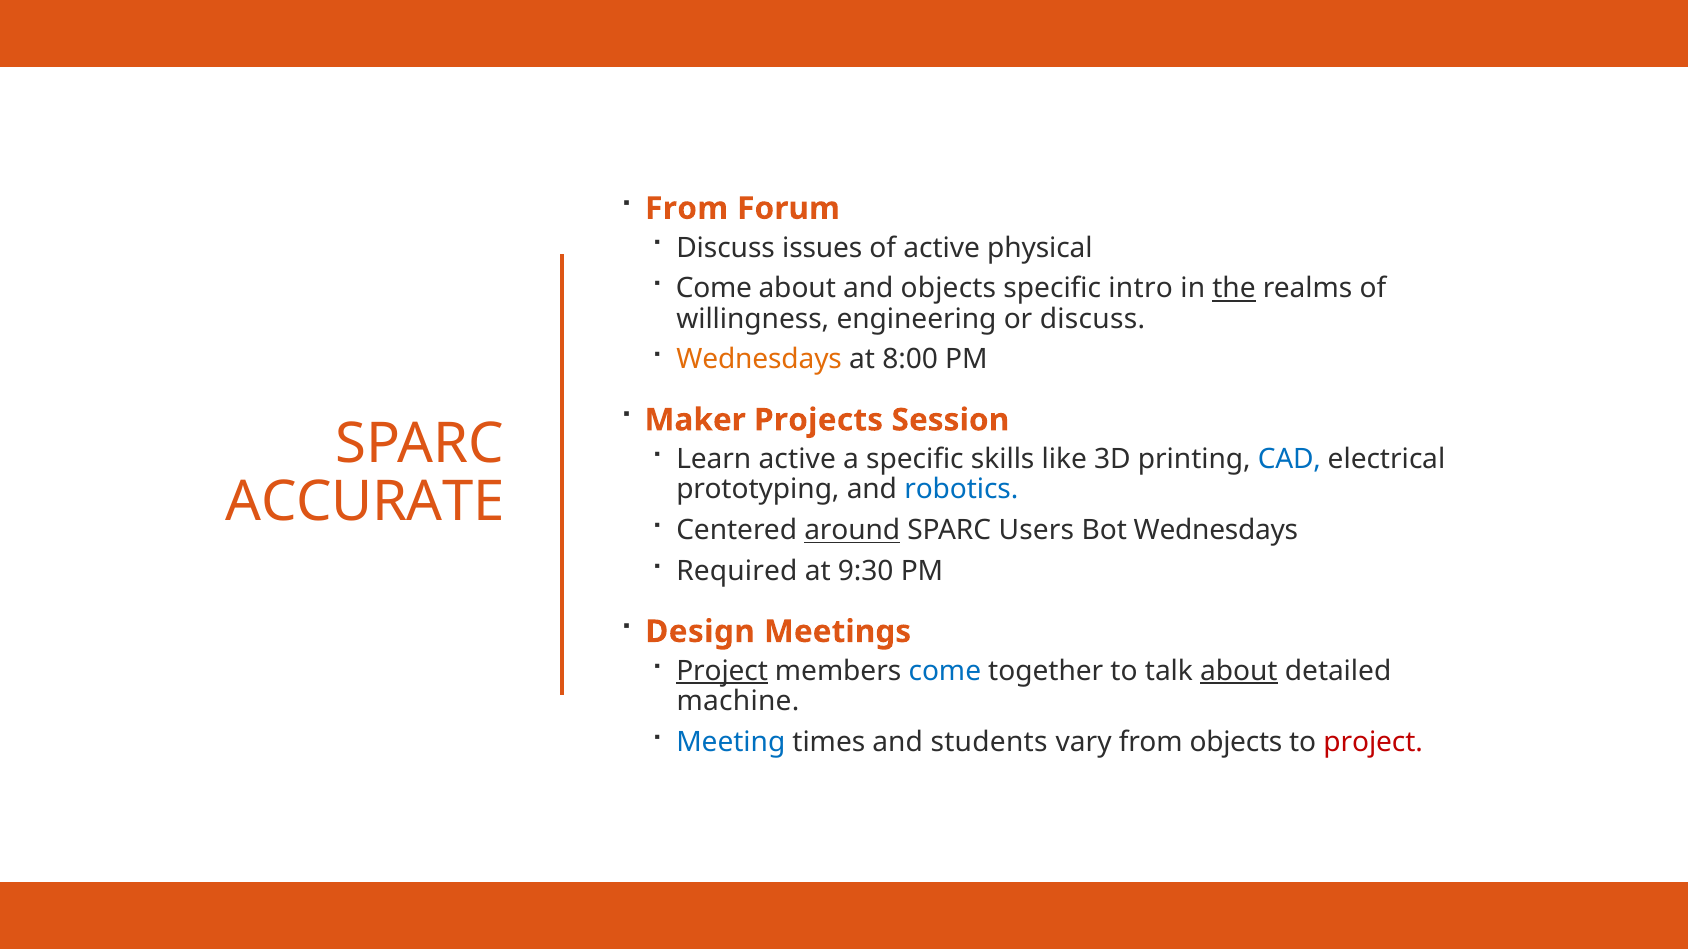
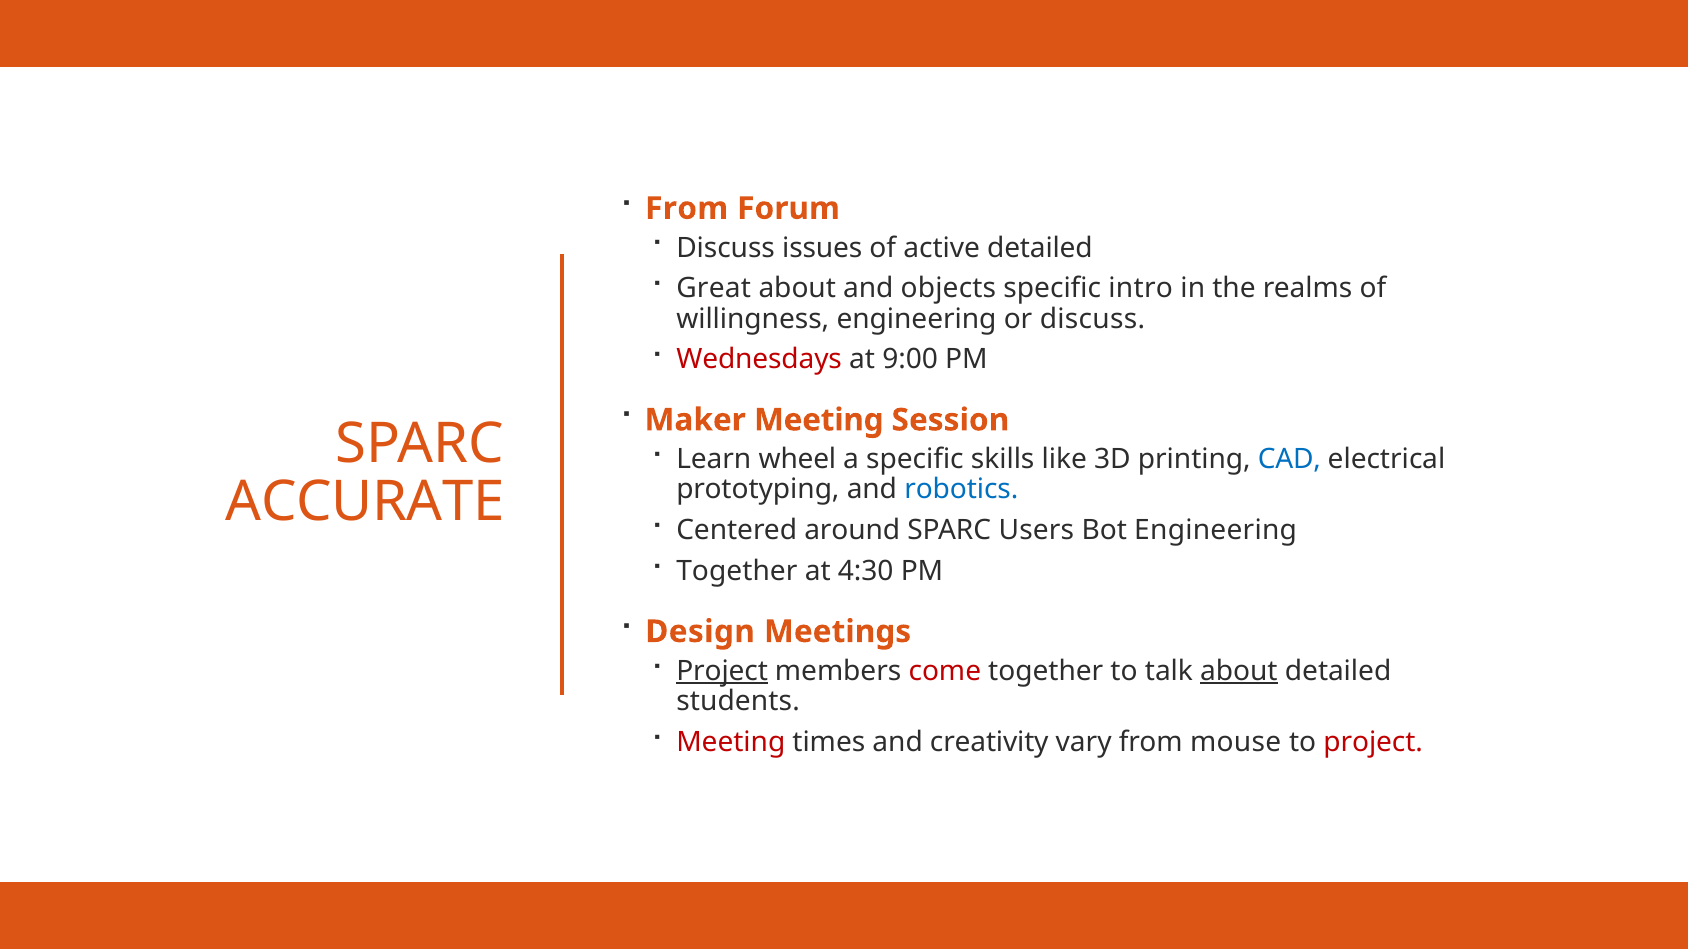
active physical: physical -> detailed (1040, 248)
Come: Come -> Great (714, 289)
the underline: present -> none (1234, 289)
Wednesdays colour: orange -> red (759, 360)
8:00: 8:00 -> 9:00 (910, 360)
Maker Projects: Projects -> Meeting (819, 420)
Learn active: active -> wheel (797, 460)
around underline: present -> none (852, 531)
Bot Wednesdays: Wednesdays -> Engineering (1216, 531)
Required: Required -> Together (737, 572)
9:30: 9:30 -> 4:30 (866, 572)
come colour: blue -> red (945, 671)
machine: machine -> students (738, 702)
Meeting colour: blue -> red (731, 742)
students: students -> creativity (989, 742)
from objects: objects -> mouse (1236, 742)
